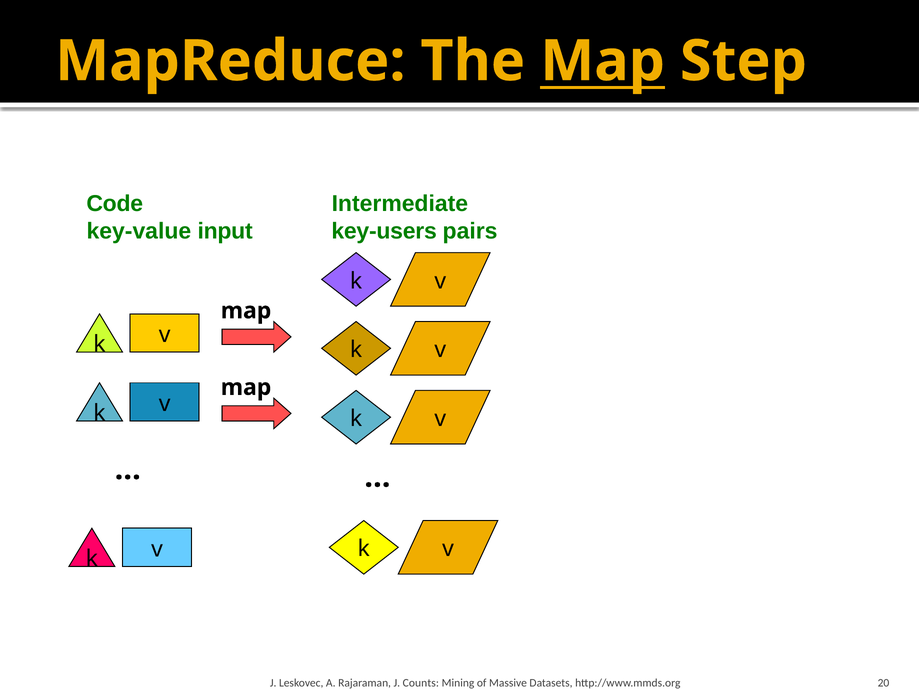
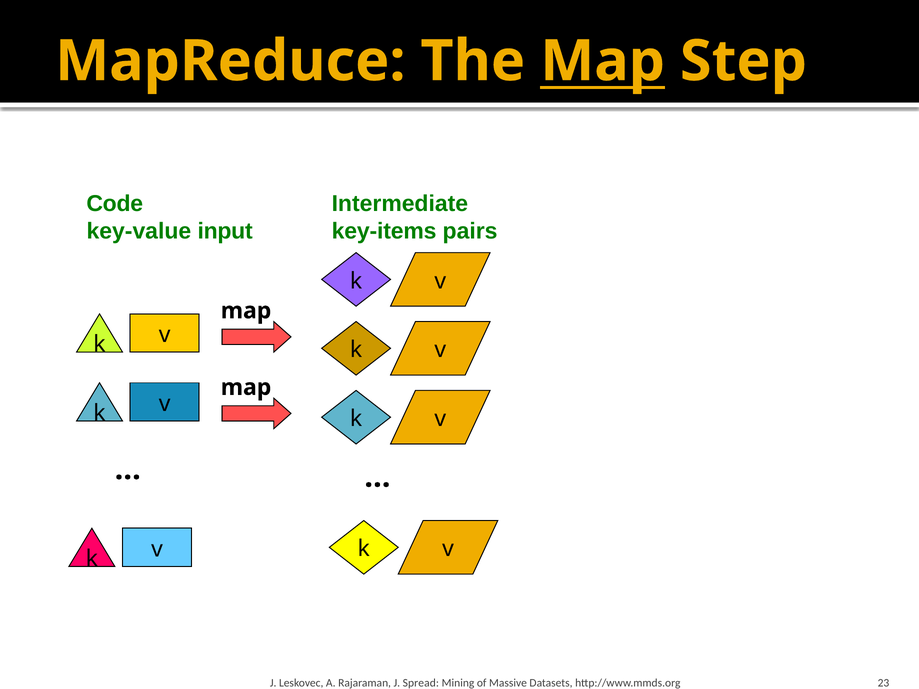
key-users: key-users -> key-items (384, 231)
Counts: Counts -> Spread (421, 683)
20: 20 -> 23 (883, 683)
